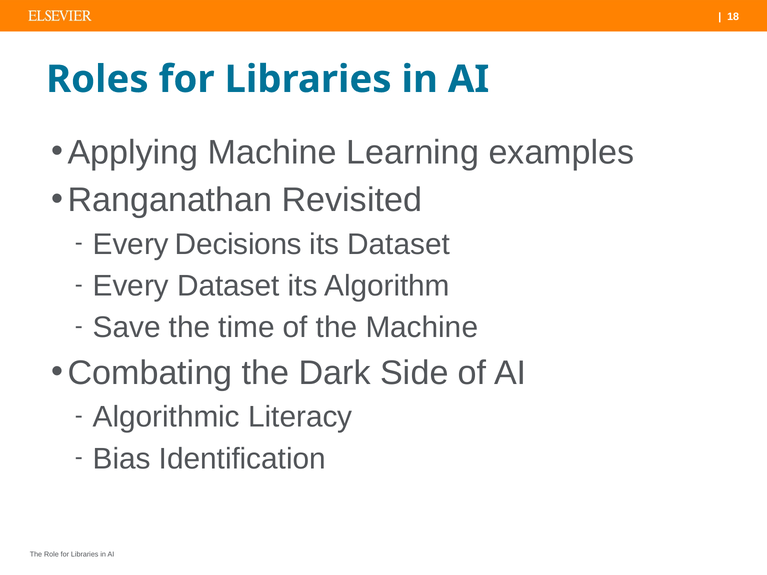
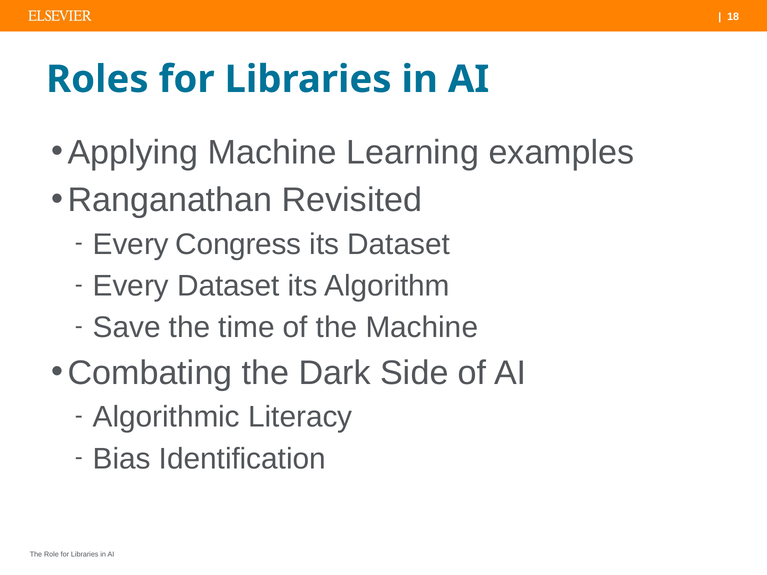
Decisions: Decisions -> Congress (238, 244)
